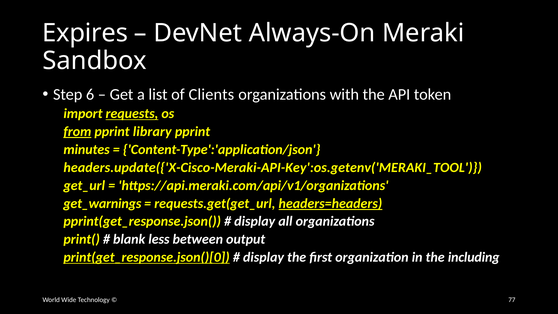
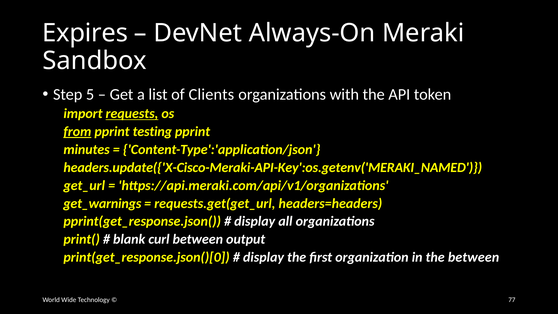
6: 6 -> 5 (90, 94)
library: library -> testing (152, 132)
headers.update({'X-Cisco-Meraki-API-Key':os.getenv('MERAKI_TOOL: headers.update({'X-Cisco-Meraki-API-Key':os.getenv('MERAKI_TOOL -> headers.update({'X-Cisco-Meraki-API-Key':os.getenv('MERAKI_NAMED (273, 167)
headers=headers underline: present -> none (330, 203)
less: less -> curl (159, 239)
print(get_response.json()[0 underline: present -> none (147, 257)
the including: including -> between (474, 257)
